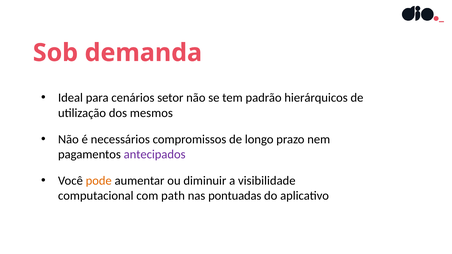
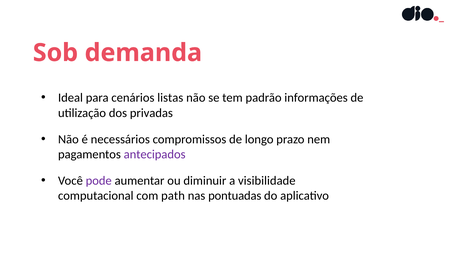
setor: setor -> listas (170, 98)
hierárquicos: hierárquicos -> informações (316, 98)
mesmos: mesmos -> privadas (151, 113)
pode colour: orange -> purple (99, 181)
